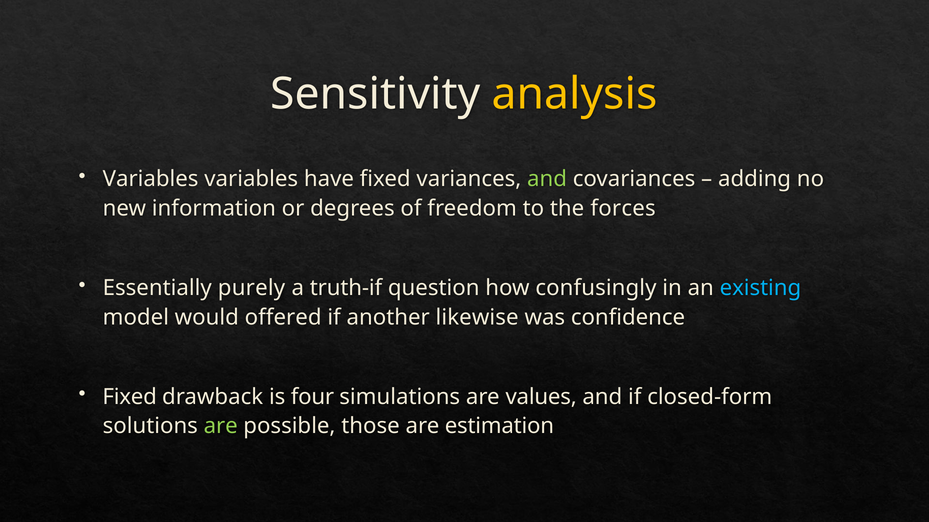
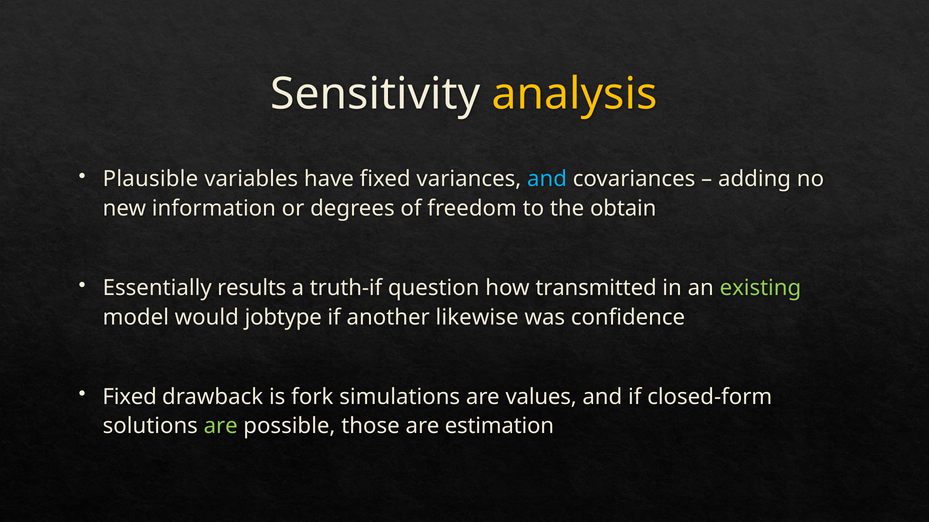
Variables: Variables -> Plausible (150, 179)
and colour: light green -> light blue (547, 179)
forces: forces -> obtain (623, 209)
purely: purely -> results (252, 288)
confusingly: confusingly -> transmitted (596, 288)
existing colour: light blue -> light green (760, 288)
offered: offered -> jobtype (283, 318)
four: four -> fork (312, 397)
